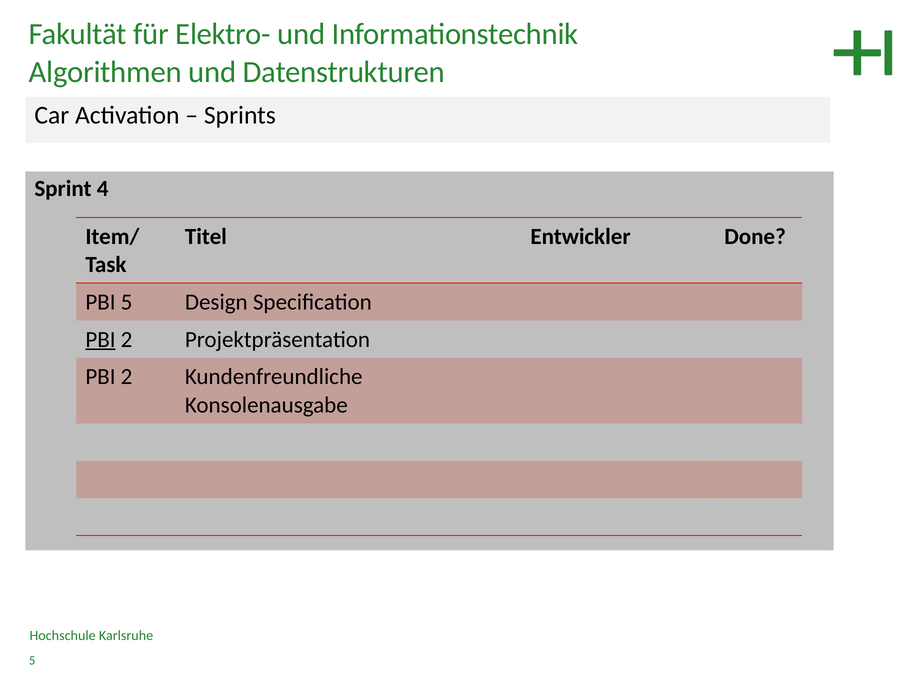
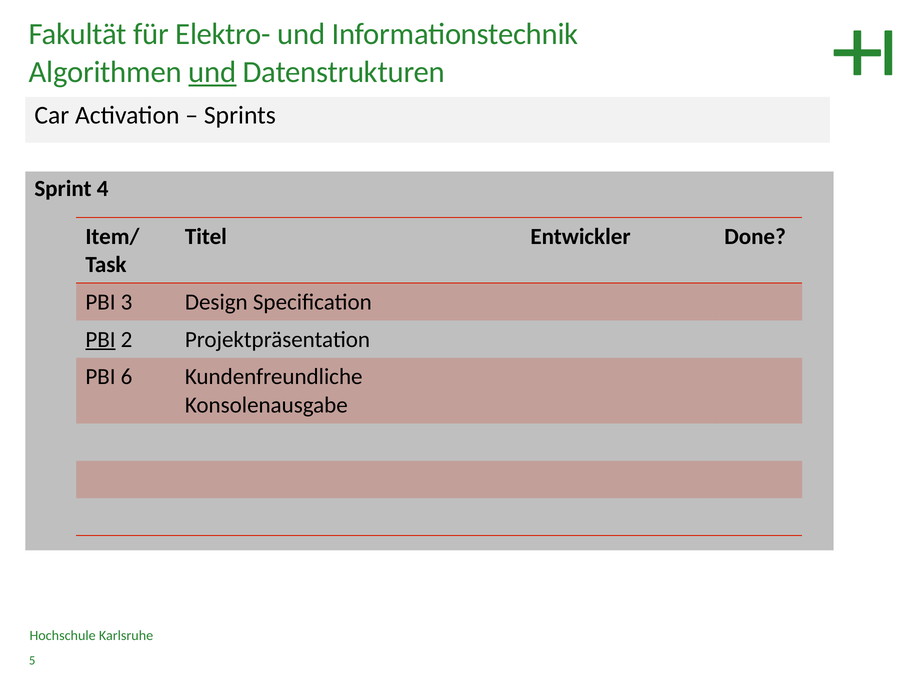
und underline: none -> present (212, 72)
PBI 5: 5 -> 3 (127, 302)
2: 2 -> 6 (127, 377)
